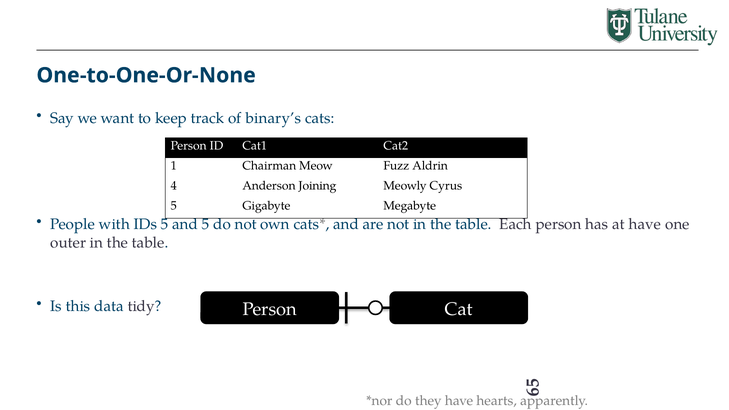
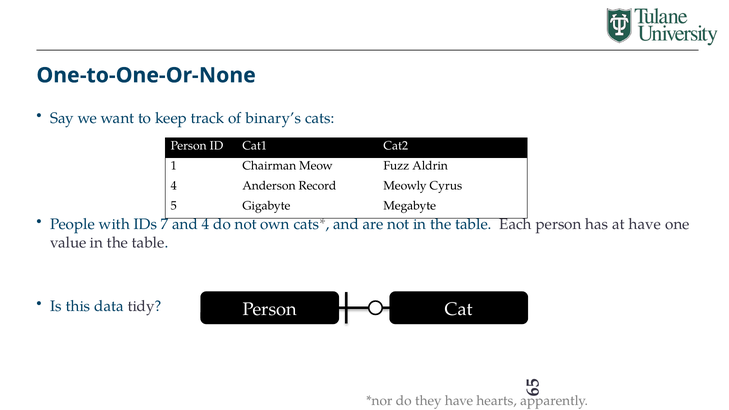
Joining: Joining -> Record (317, 186)
IDs 5: 5 -> 7 (165, 224)
and 5: 5 -> 4 (206, 224)
outer: outer -> value (68, 243)
